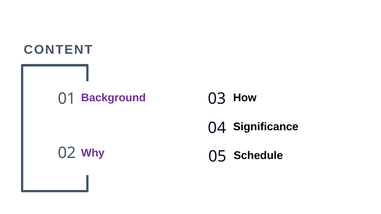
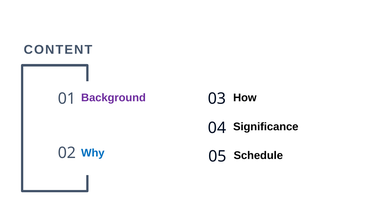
Why colour: purple -> blue (93, 153)
